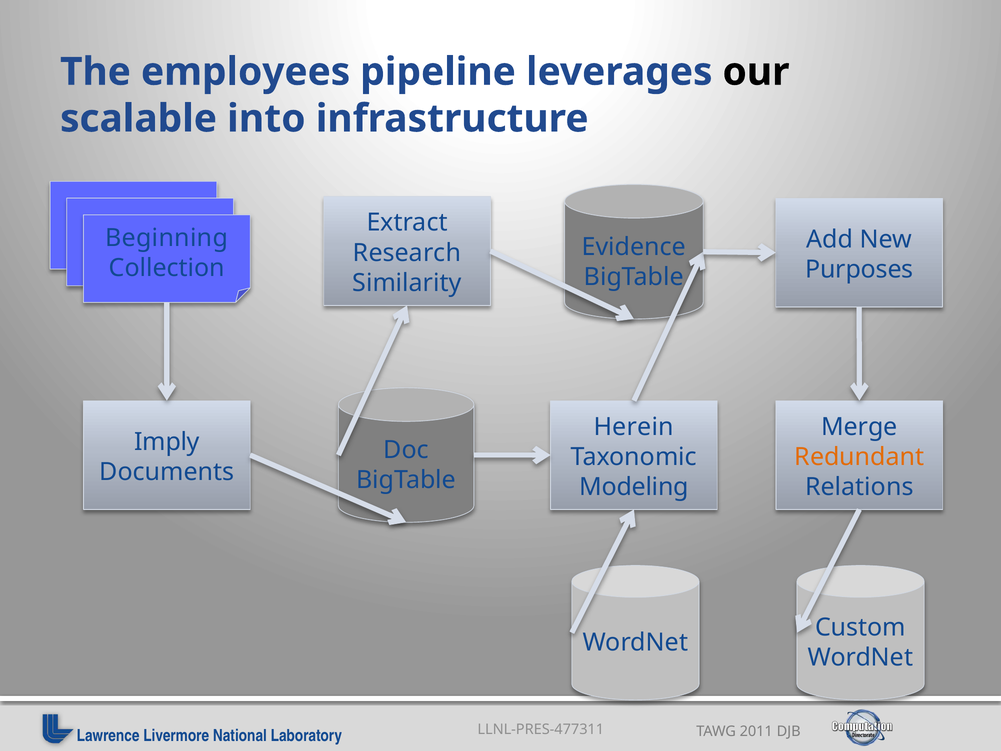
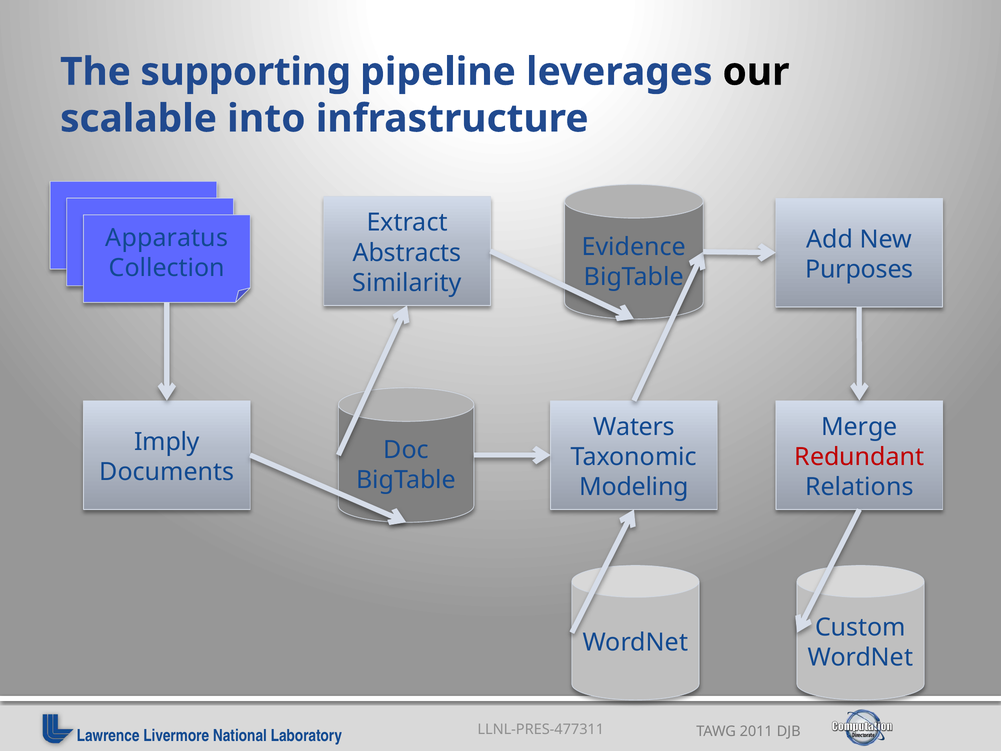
employees: employees -> supporting (246, 72)
Beginning: Beginning -> Apparatus (167, 238)
Research: Research -> Abstracts (407, 253)
Herein: Herein -> Waters (634, 427)
Redundant colour: orange -> red (859, 457)
